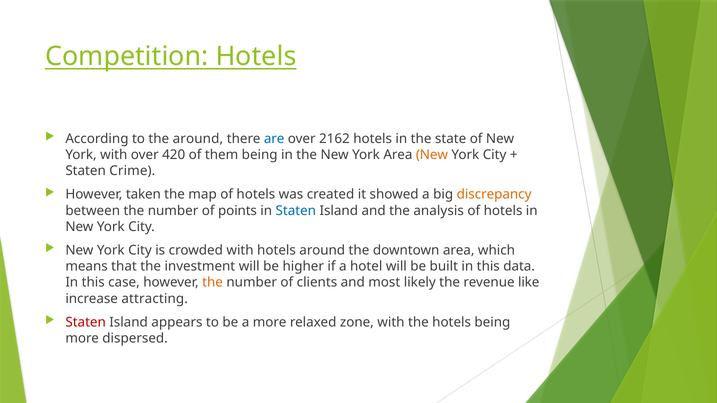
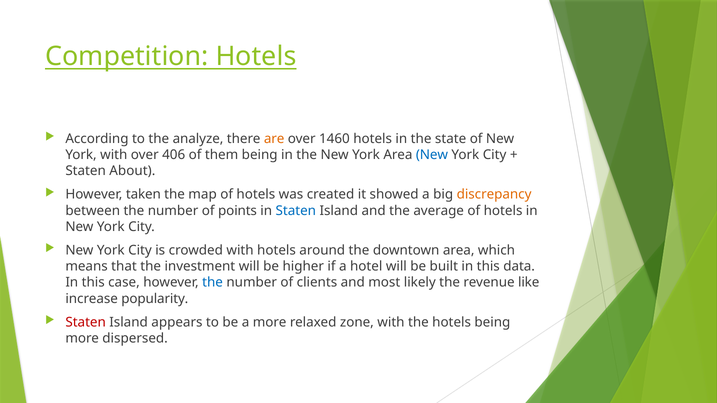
the around: around -> analyze (198, 139)
are colour: blue -> orange (274, 139)
2162: 2162 -> 1460 (334, 139)
420: 420 -> 406 (174, 155)
New colour: orange -> blue (432, 155)
Crime: Crime -> About (132, 171)
analysis: analysis -> average (439, 211)
the colour: orange -> blue (213, 283)
attracting: attracting -> popularity (155, 299)
